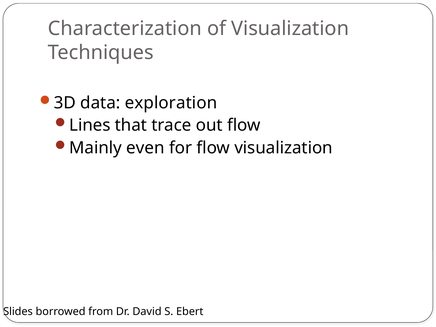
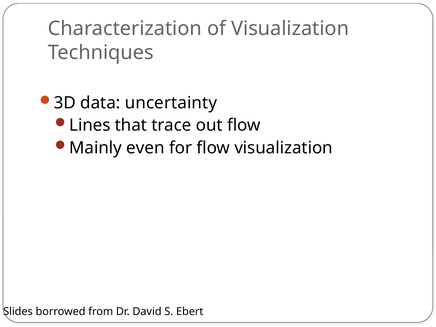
exploration: exploration -> uncertainty (171, 103)
